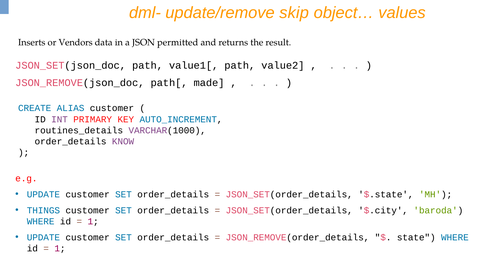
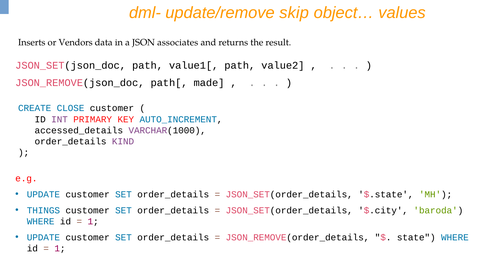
permitted: permitted -> associates (178, 42)
ALIAS: ALIAS -> CLOSE (71, 108)
routines_details: routines_details -> accessed_details (79, 130)
KNOW: KNOW -> KIND (123, 142)
